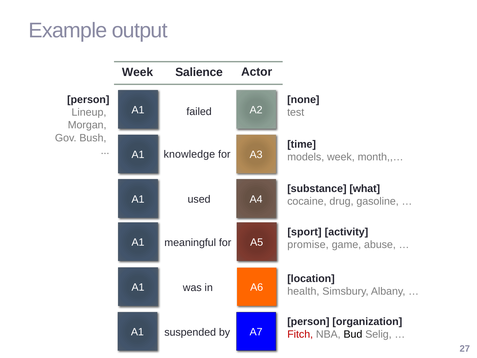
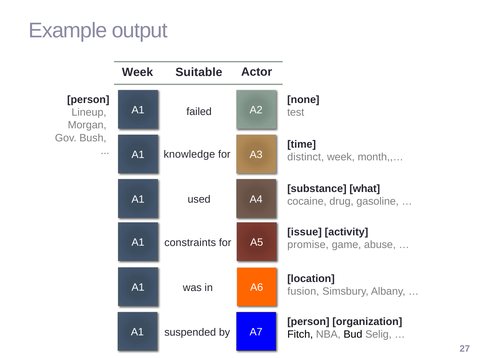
Salience: Salience -> Suitable (199, 72)
models: models -> distinct (306, 157)
sport: sport -> issue (305, 232)
meaningful: meaningful -> constraints (190, 242)
health: health -> fusion (303, 291)
Fitch colour: red -> black (300, 334)
